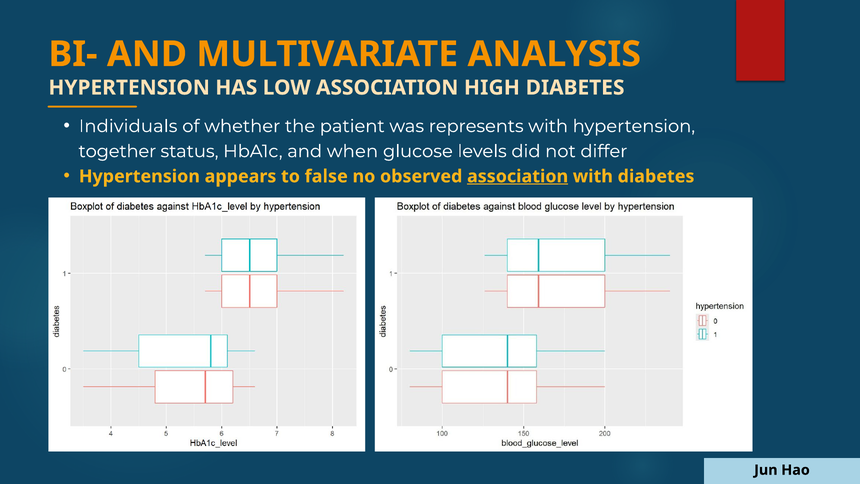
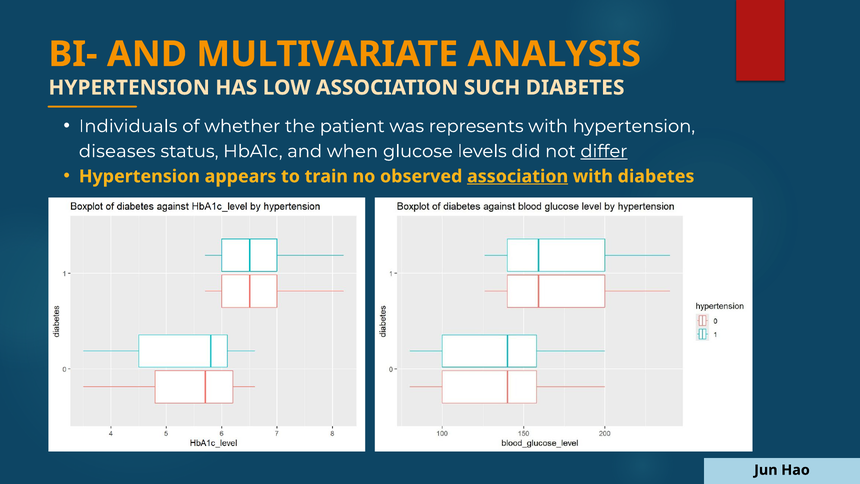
HIGH: HIGH -> SUCH (492, 88)
together: together -> diseases (117, 151)
differ underline: none -> present (604, 151)
false: false -> train (326, 176)
